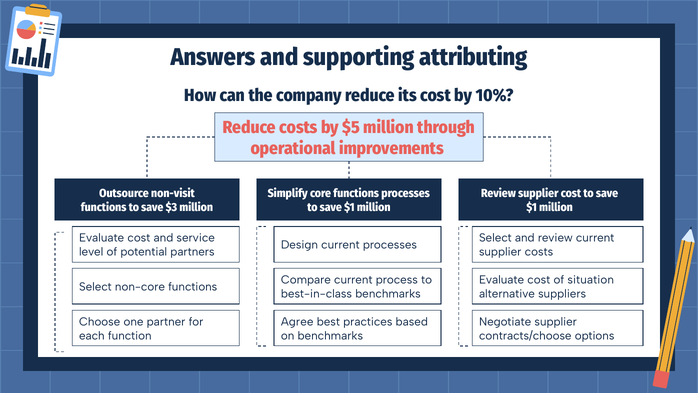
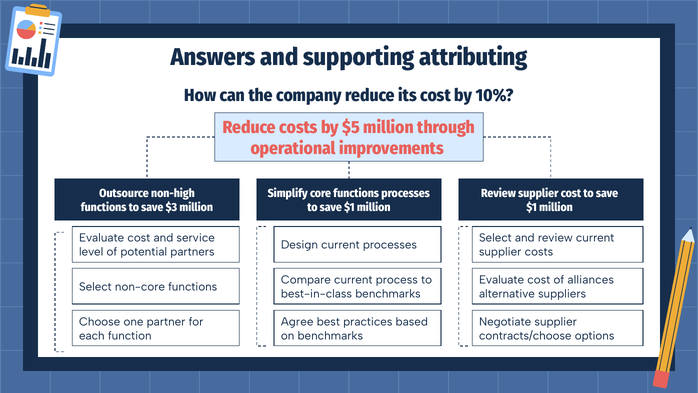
non-visit: non-visit -> non-high (173, 193)
situation: situation -> alliances (591, 280)
